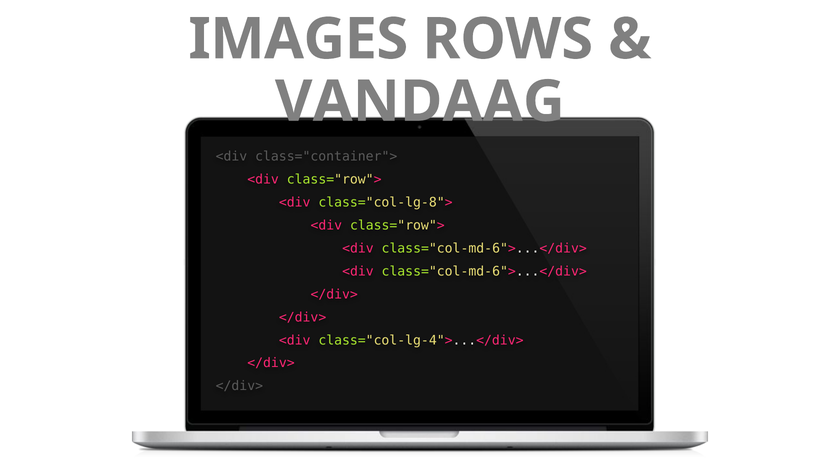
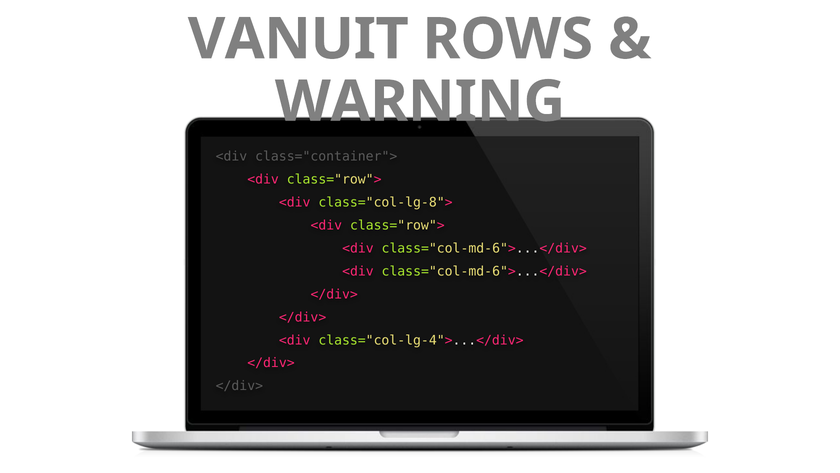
IMAGES: IMAGES -> VANUIT (298, 39)
VANDAAG: VANDAAG -> WARNING (420, 102)
